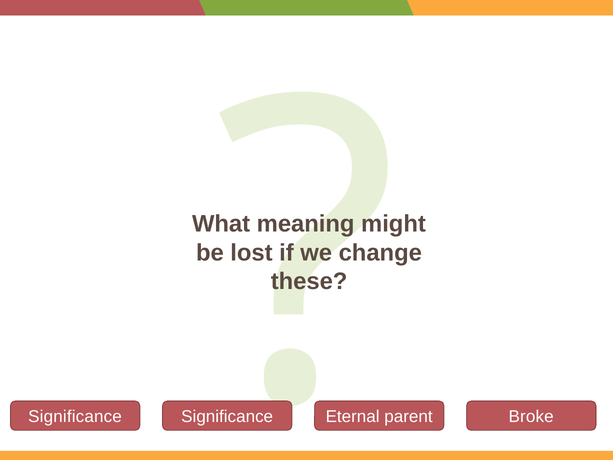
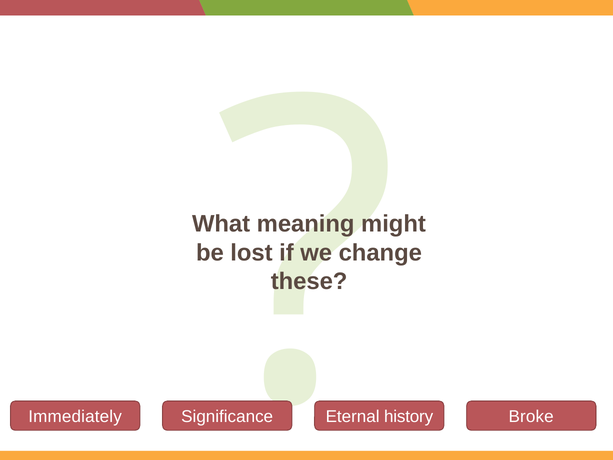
Significance: Significance -> Immediately (75, 417)
parent: parent -> history (409, 417)
